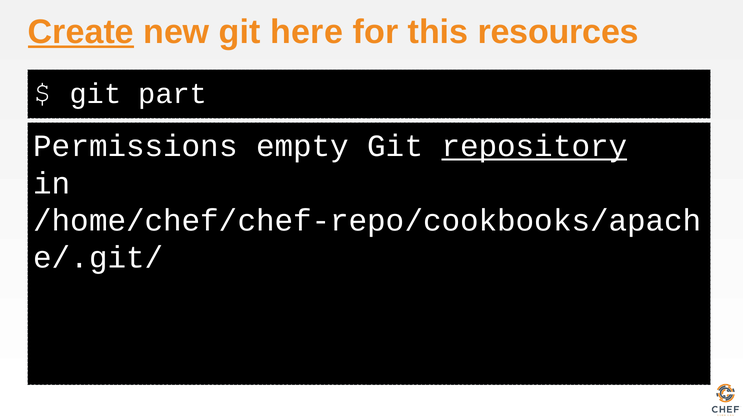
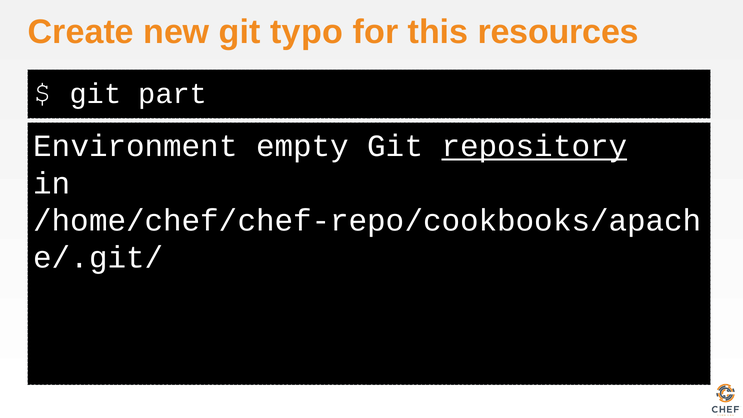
Create underline: present -> none (81, 32)
here: here -> typo (307, 32)
Permissions: Permissions -> Environment (136, 146)
